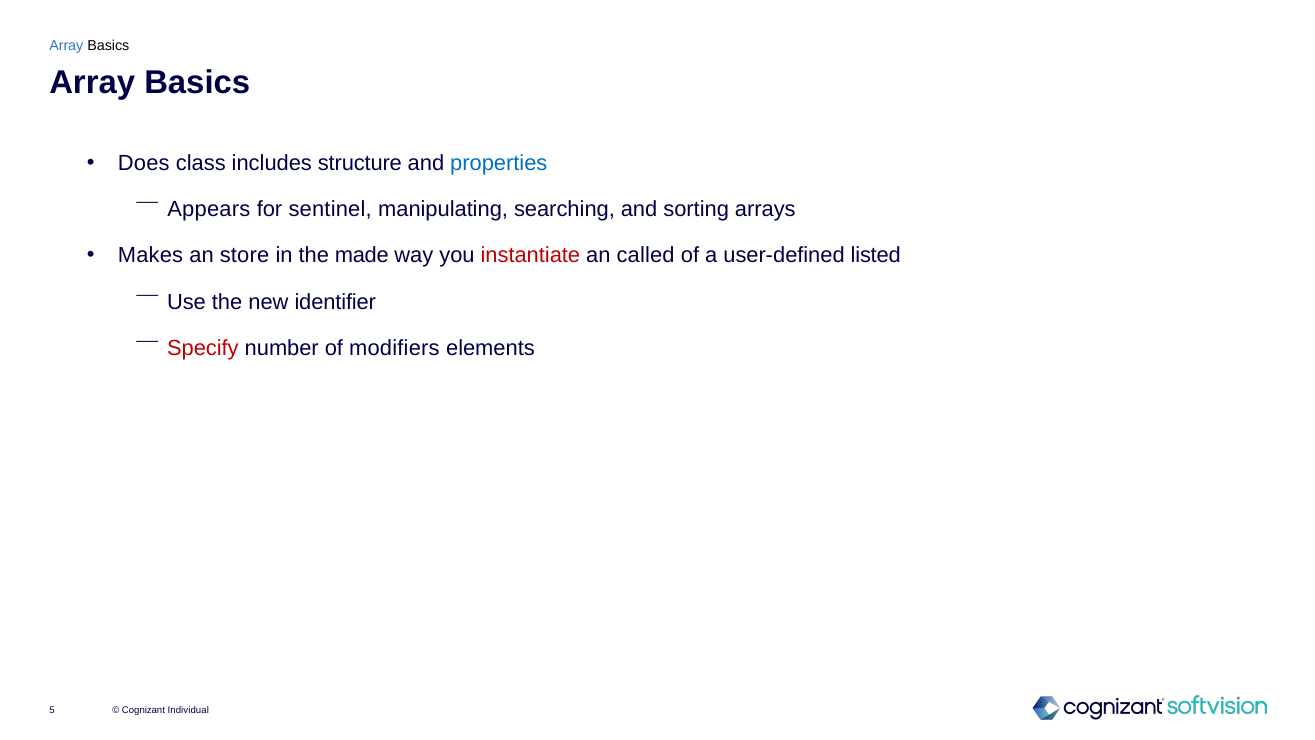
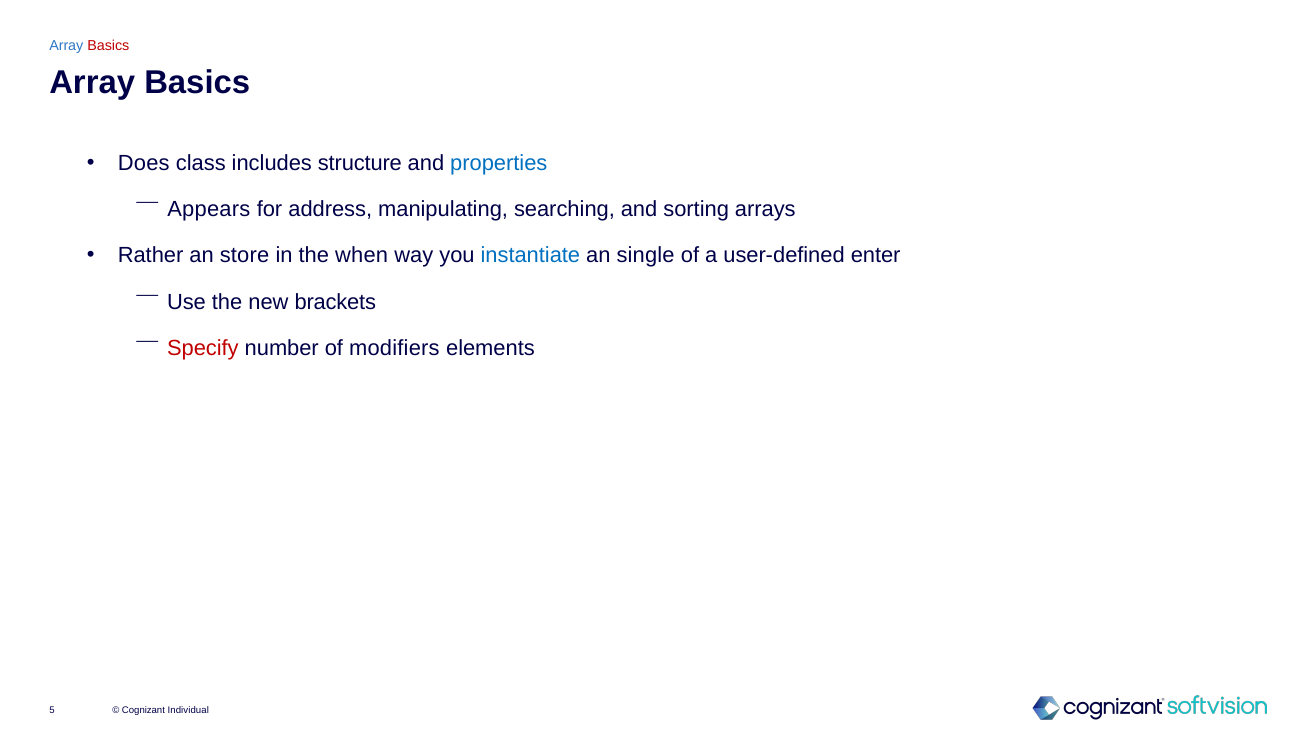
Basics colour: black -> red (108, 46)
sentinel: sentinel -> address (330, 209)
Makes: Makes -> Rather (151, 256)
made: made -> when (362, 256)
instantiate colour: red -> blue (530, 256)
called: called -> single (646, 256)
listed: listed -> enter (876, 256)
identifier: identifier -> brackets (335, 302)
